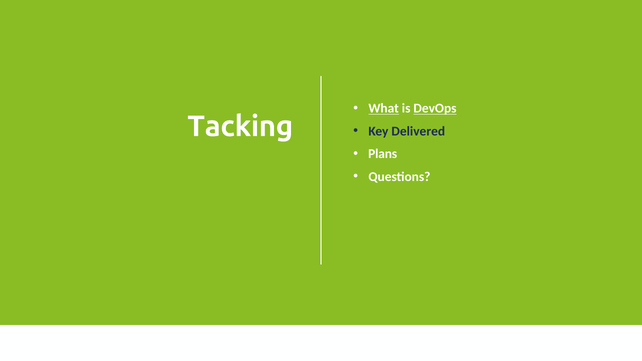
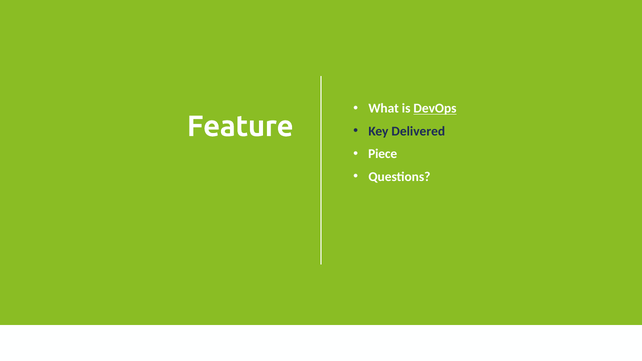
What underline: present -> none (384, 108)
Tacking: Tacking -> Feature (240, 126)
Plans: Plans -> Piece (383, 154)
